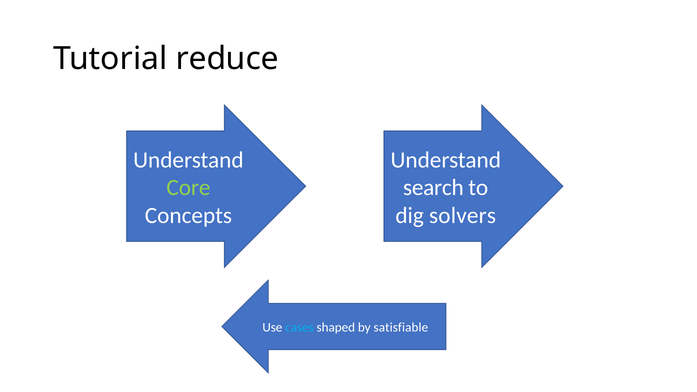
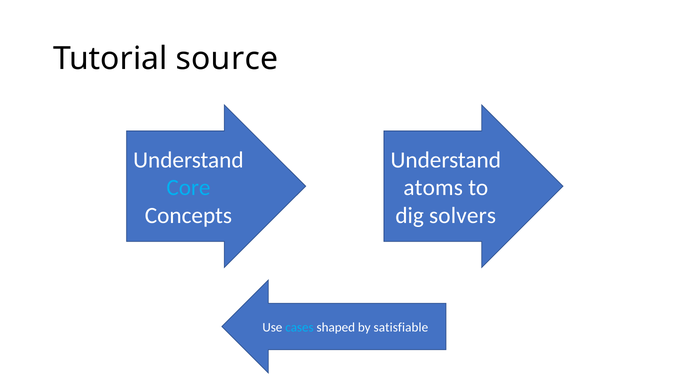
reduce: reduce -> source (227, 59)
Core colour: light green -> light blue (189, 188)
search: search -> atoms (433, 188)
